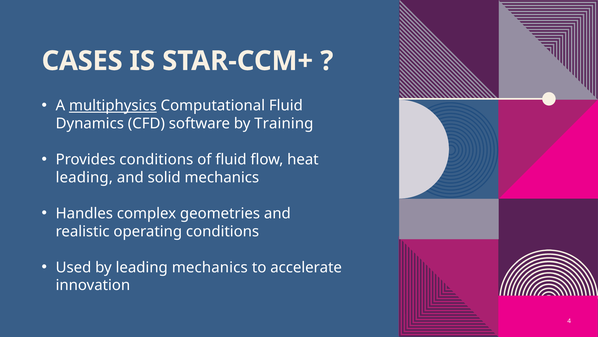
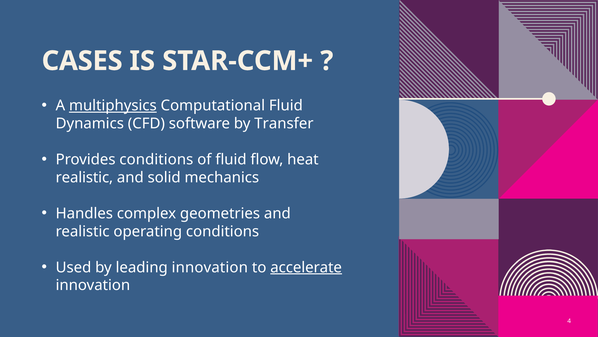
Training: Training -> Transfer (284, 123)
leading: leading -> realistic (84, 177)
leading mechanics: mechanics -> innovation (210, 267)
accelerate underline: none -> present (306, 267)
